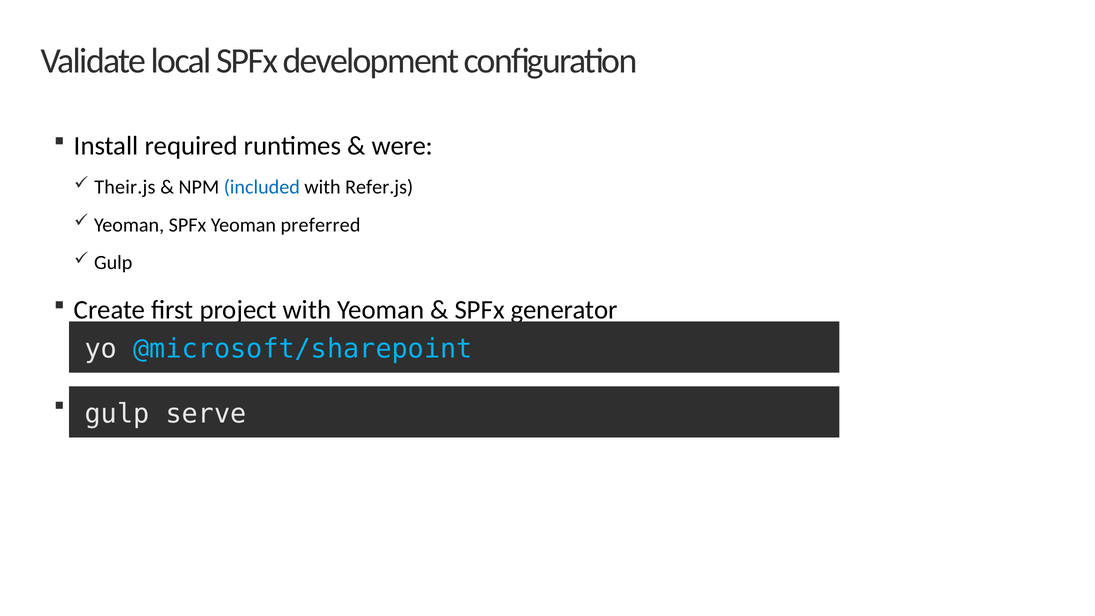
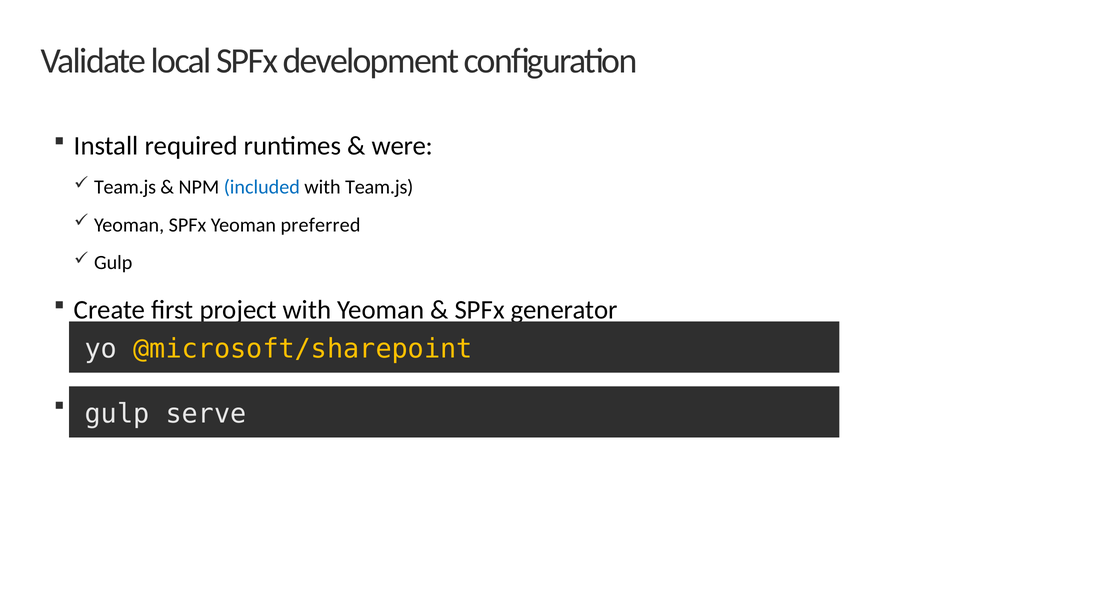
Their.js: Their.js -> Team.js (125, 187)
with Refer.js: Refer.js -> Team.js (379, 187)
@microsoft/sharepoint colour: light blue -> yellow (303, 349)
